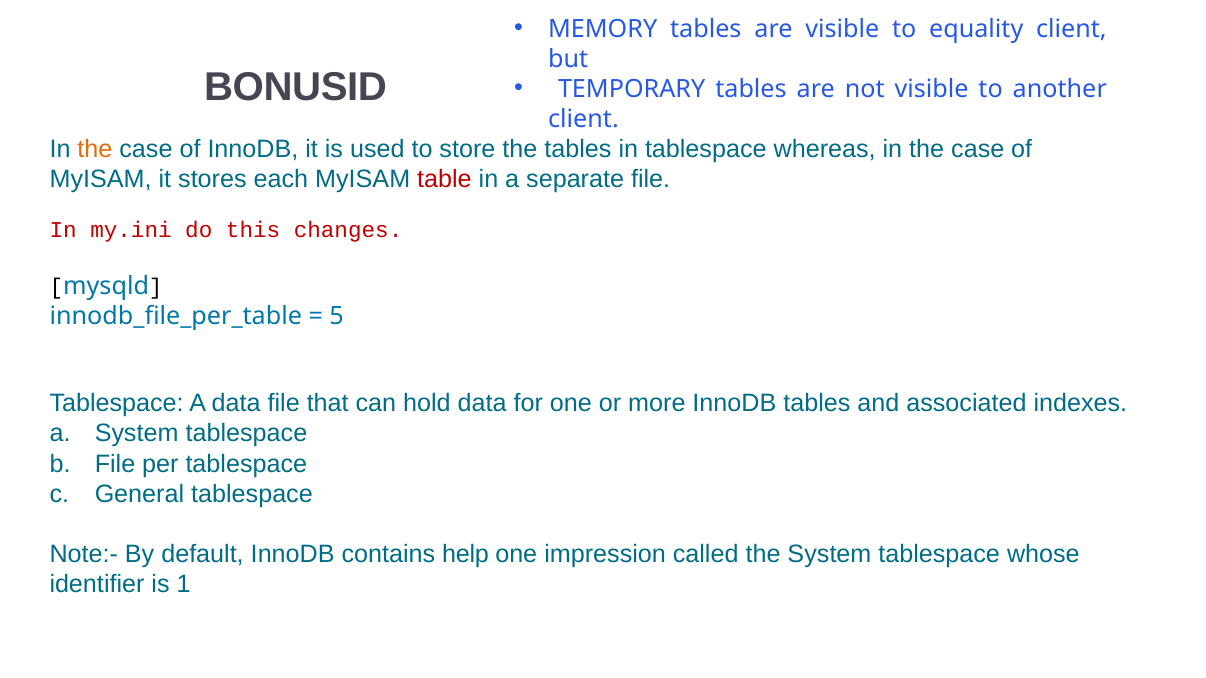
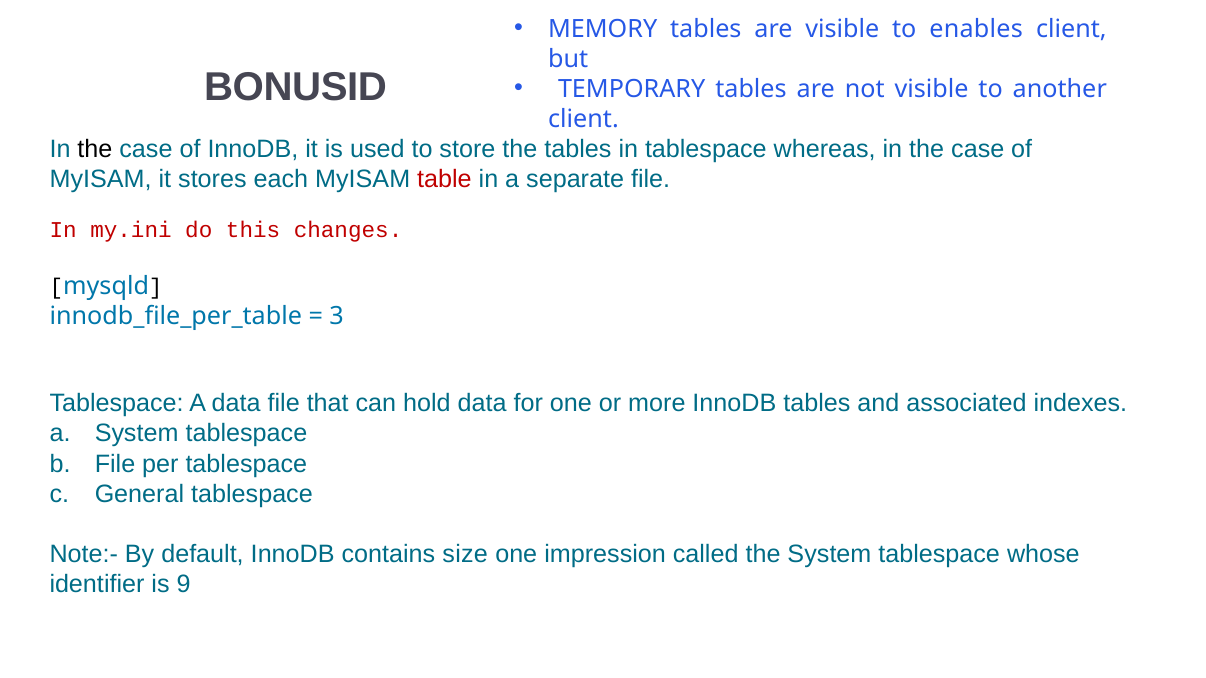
equality: equality -> enables (976, 29)
the colour: orange -> black (95, 149)
5: 5 -> 3 (337, 317)
help: help -> size (465, 555)
1: 1 -> 9 (184, 585)
